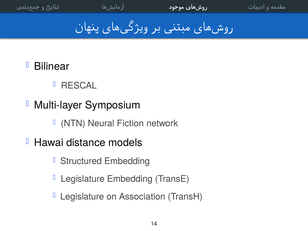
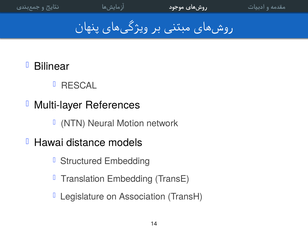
Symposium: Symposium -> References (113, 105)
Fiction: Fiction -> Motion (130, 124)
Legislature: Legislature -> Translation (83, 179)
